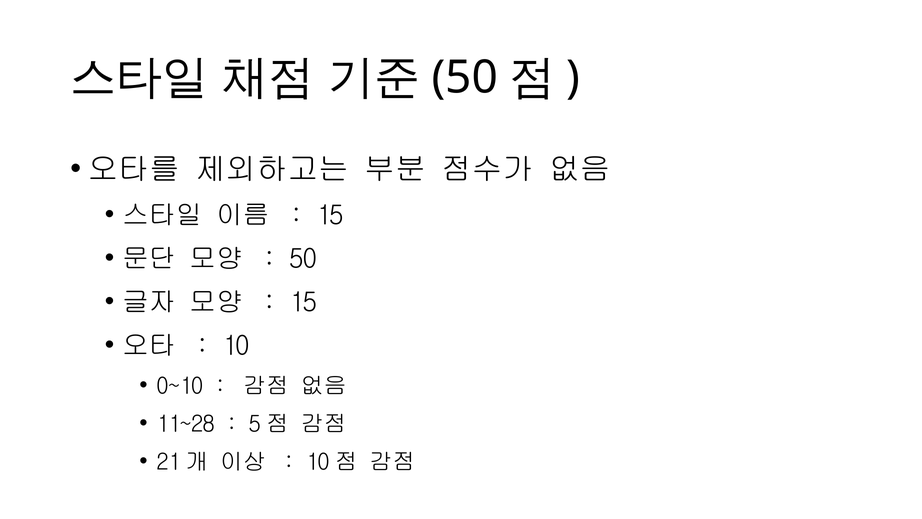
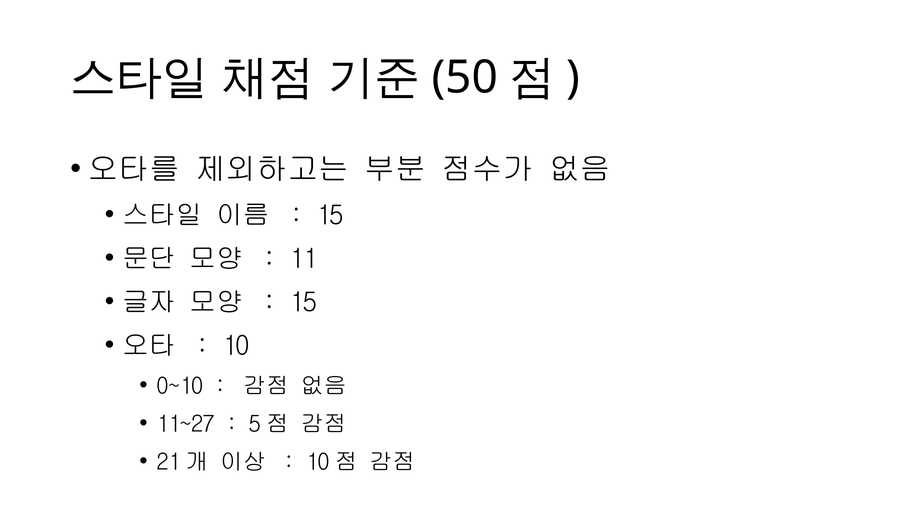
50: 50 -> 11 (303, 259)
11~28: 11~28 -> 11~27 (186, 424)
